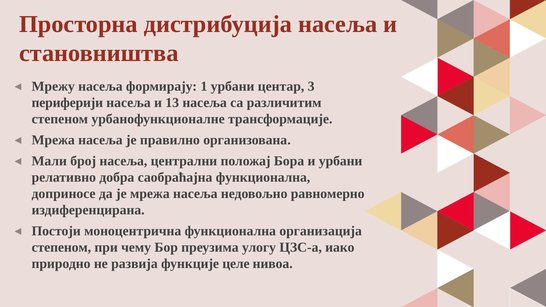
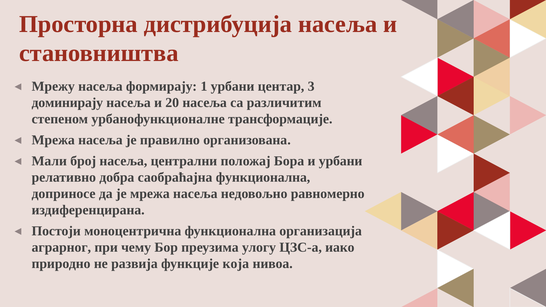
периферији: периферији -> доминирају (67, 103)
13: 13 -> 20 (172, 103)
степеном: степеном -> аграрног (61, 247)
целе: целе -> која (236, 264)
